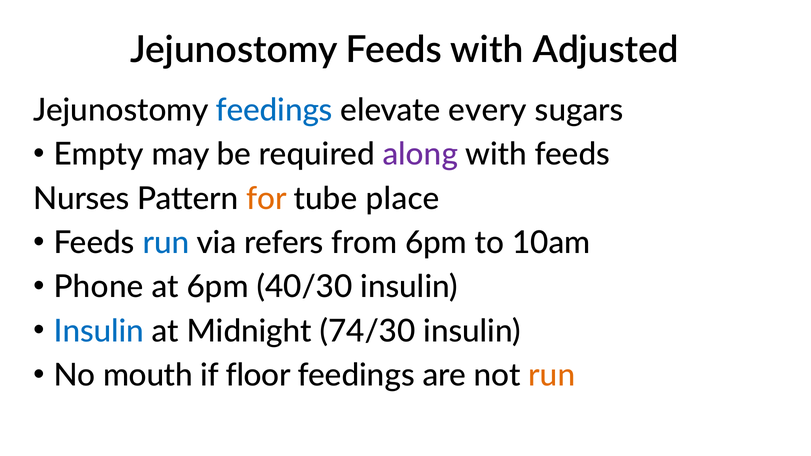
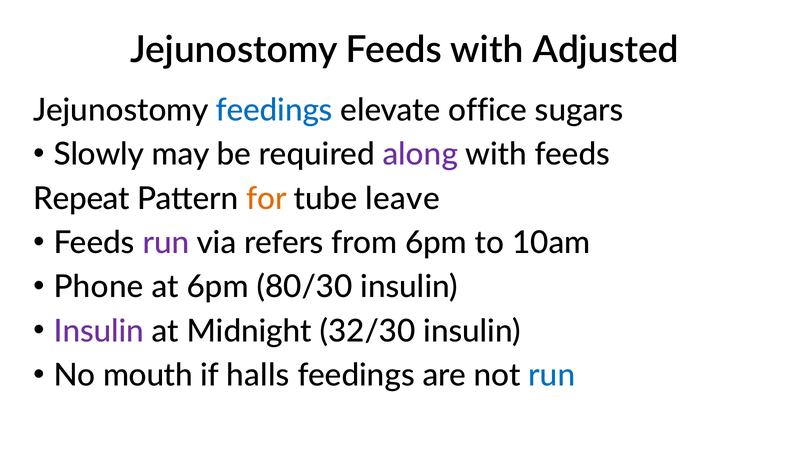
every: every -> office (488, 110)
Empty: Empty -> Slowly (99, 155)
Nurses: Nurses -> Repeat (81, 199)
place: place -> leave (403, 199)
run colour: blue -> purple (166, 243)
40/30: 40/30 -> 80/30 (305, 287)
Insulin colour: blue -> purple (99, 331)
74/30: 74/30 -> 32/30 (368, 331)
floor: floor -> halls (258, 376)
run colour: orange -> blue (552, 376)
